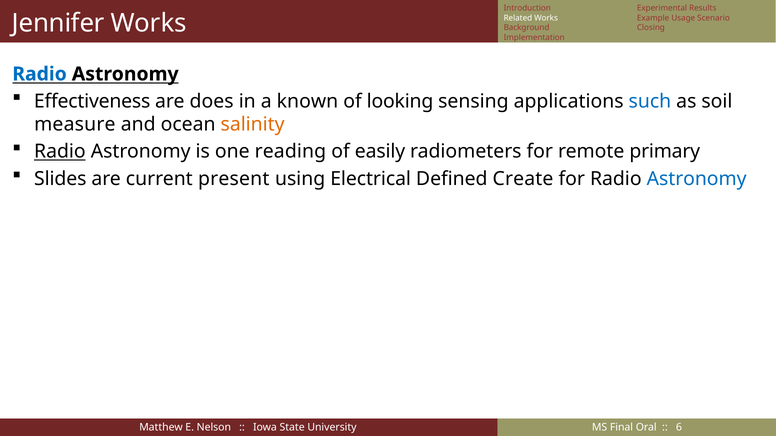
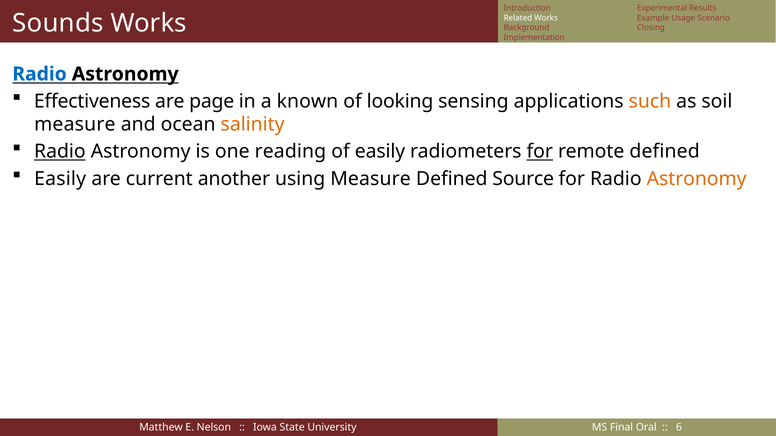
Jennifer: Jennifer -> Sounds (58, 23)
does: does -> page (212, 101)
such colour: blue -> orange (650, 101)
for underline: none -> present (540, 152)
remote primary: primary -> defined (665, 152)
Slides: Slides -> Easily (60, 179)
present: present -> another (234, 179)
using Electrical: Electrical -> Measure (371, 179)
Create: Create -> Source (523, 179)
Astronomy colour: blue -> orange (697, 179)
